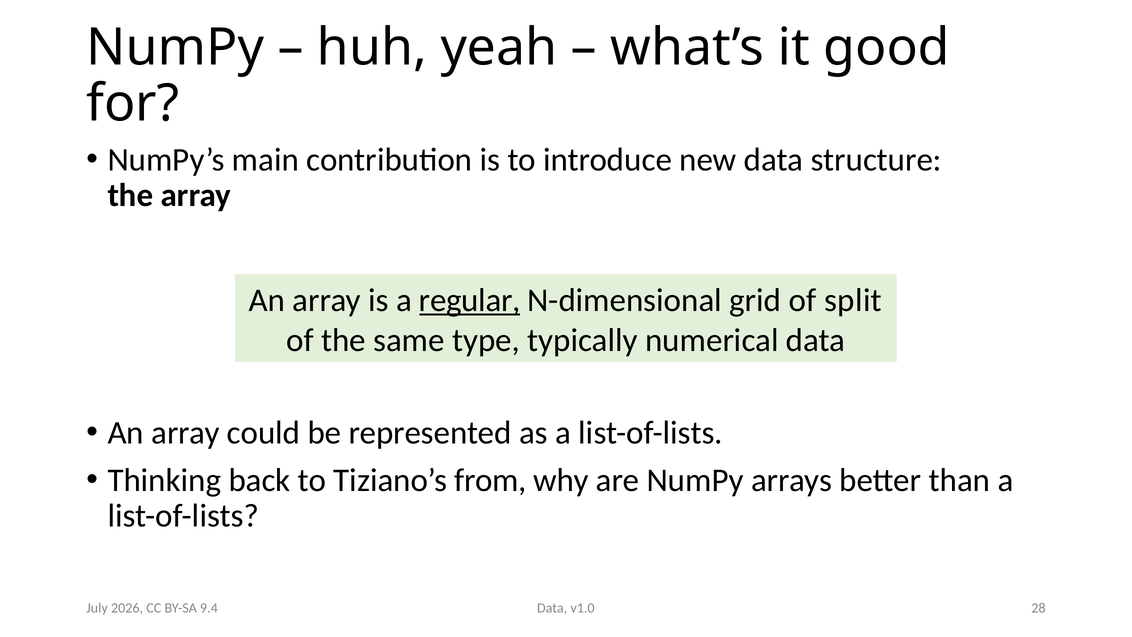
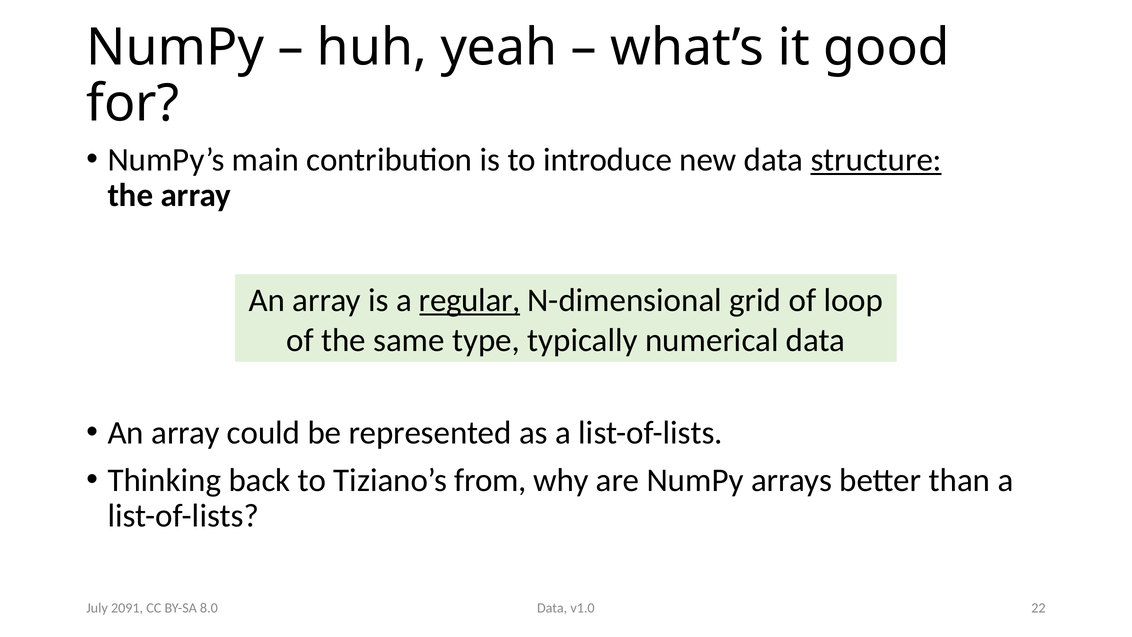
structure underline: none -> present (876, 160)
split: split -> loop (853, 300)
28: 28 -> 22 (1038, 608)
2026: 2026 -> 2091 (127, 608)
9.4: 9.4 -> 8.0 (209, 608)
